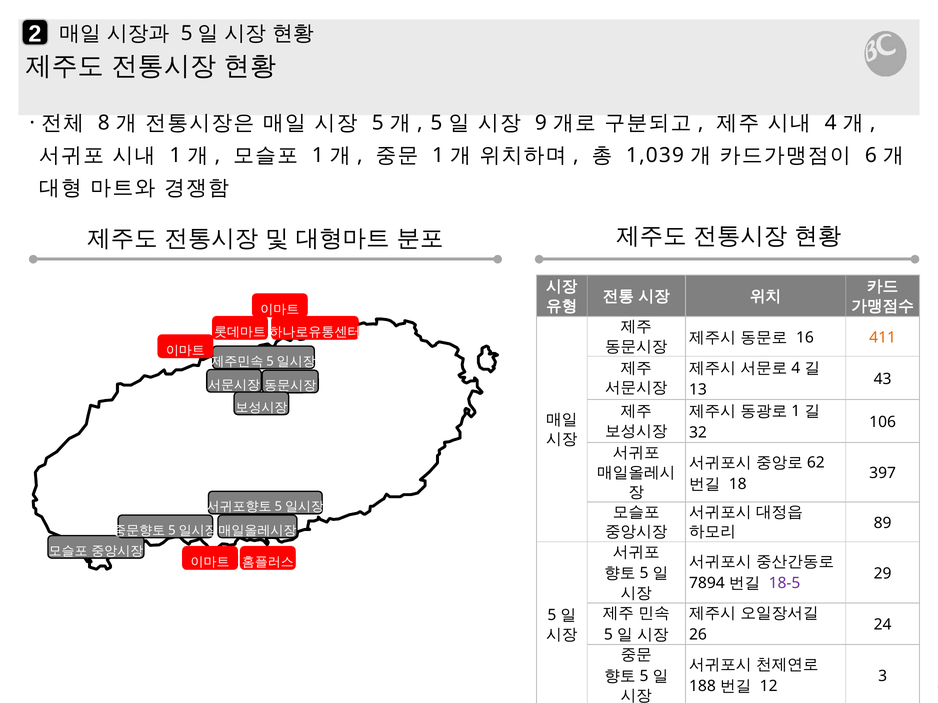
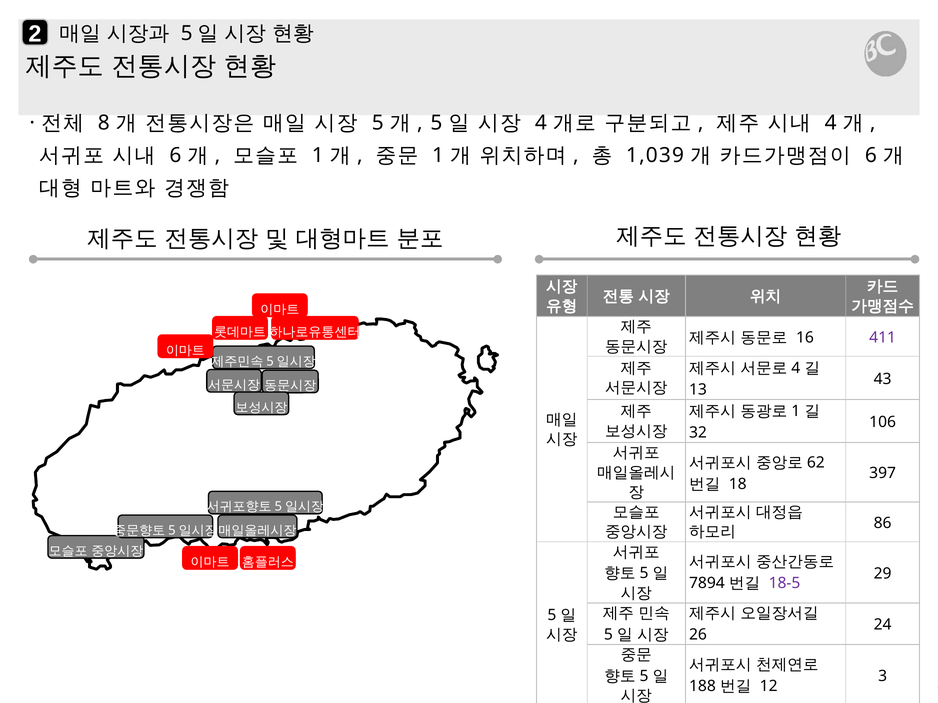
9: 9 -> 4 (541, 123)
1: 1 -> 6 (175, 156)
411 colour: orange -> purple (883, 338)
89: 89 -> 86 (883, 523)
